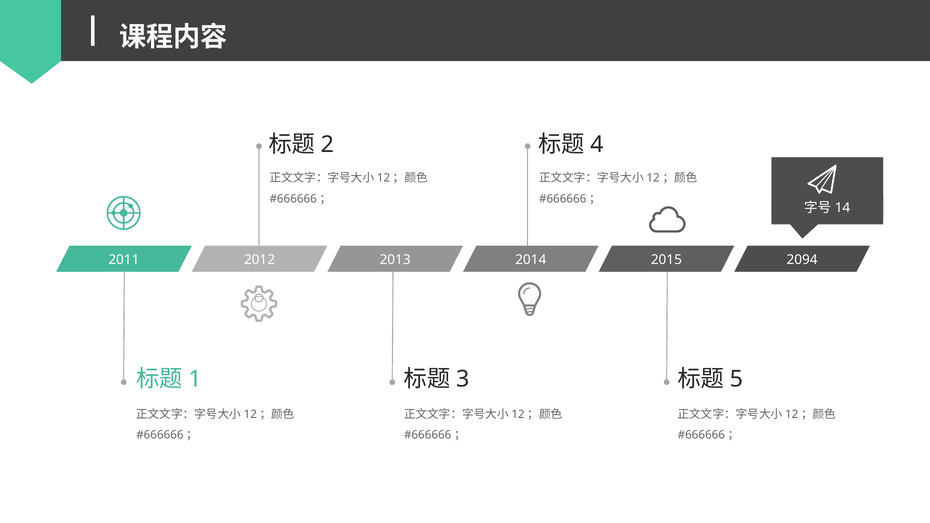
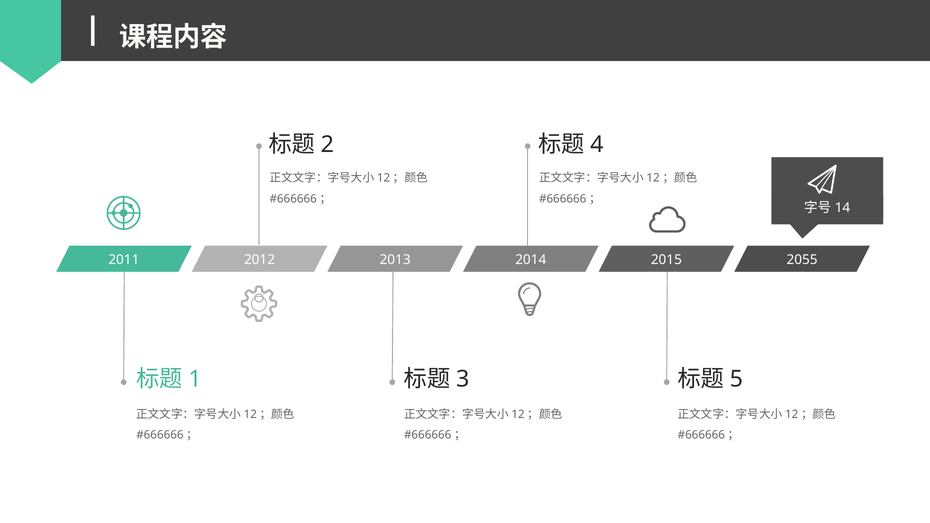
2094: 2094 -> 2055 (802, 260)
